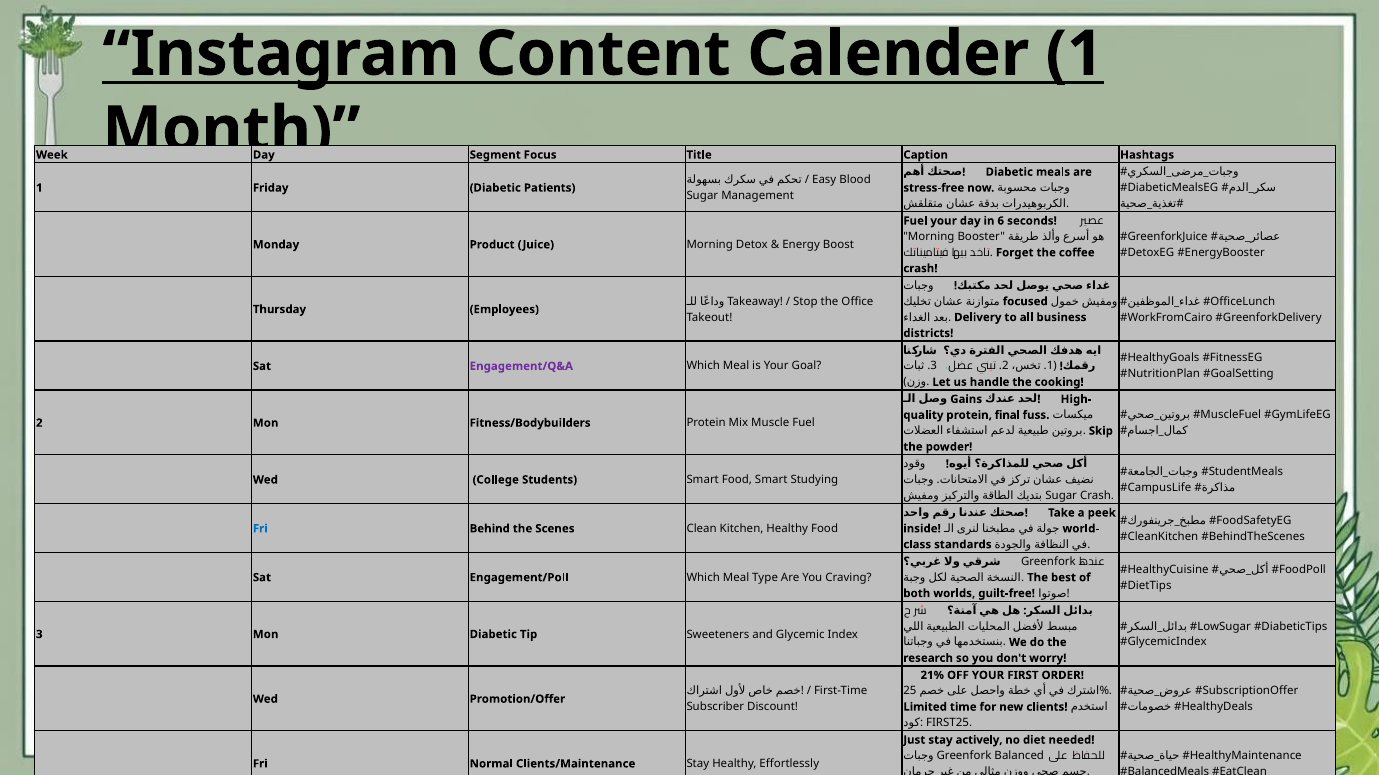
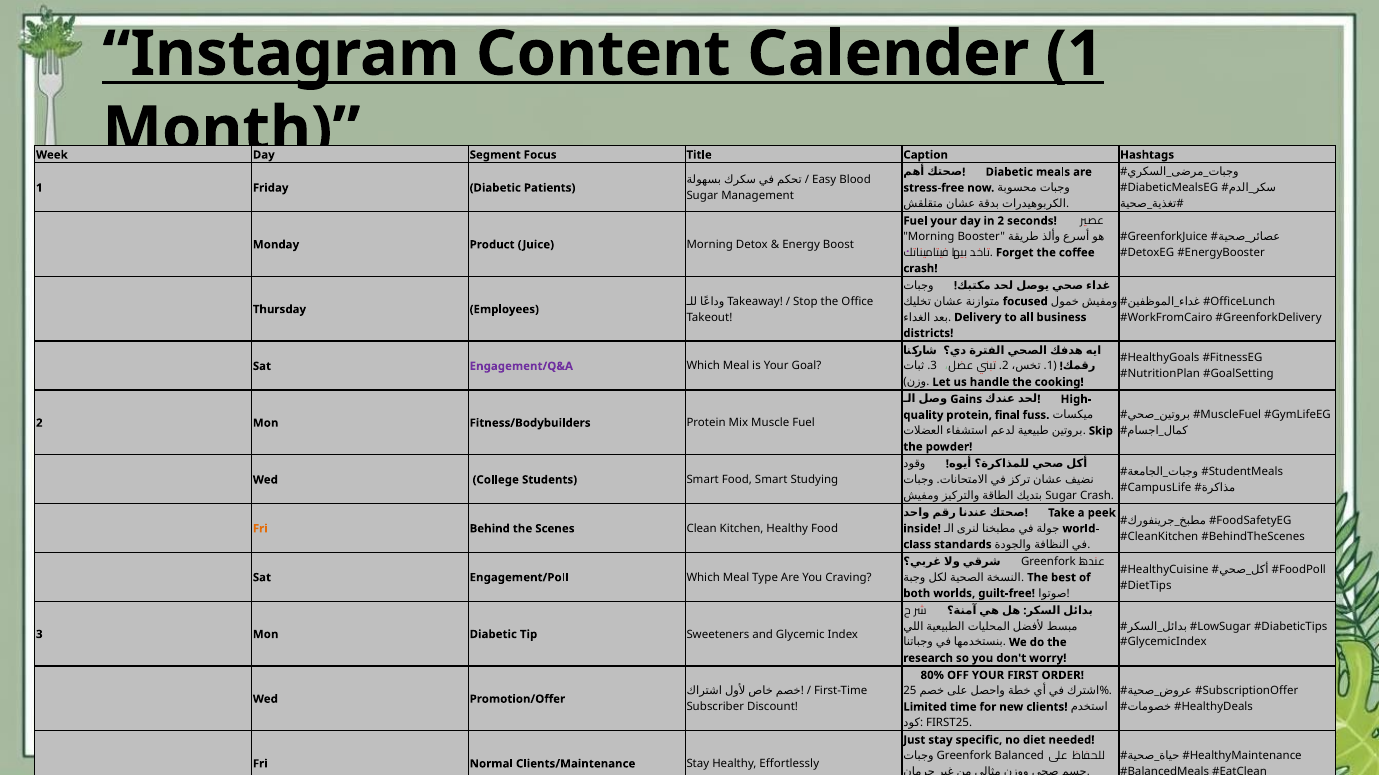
in 6: 6 -> 2 (1001, 221)
Fri colour: blue -> orange (260, 529)
21%: 21% -> 80% (932, 676)
actively: actively -> specific (979, 741)
